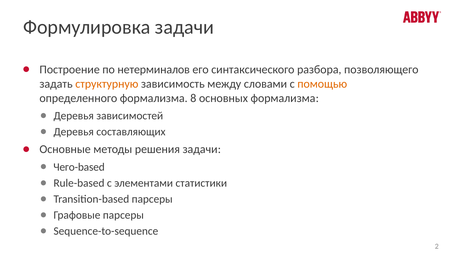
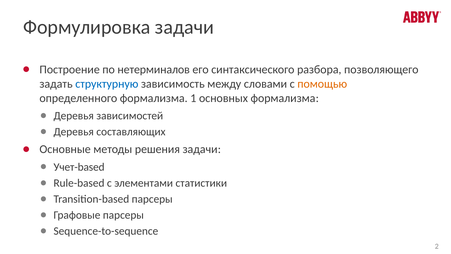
структурную colour: orange -> blue (107, 84)
8: 8 -> 1 (193, 98)
Чего-based: Чего-based -> Учет-based (79, 167)
